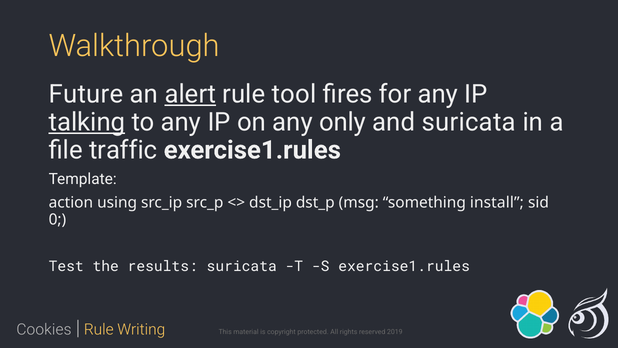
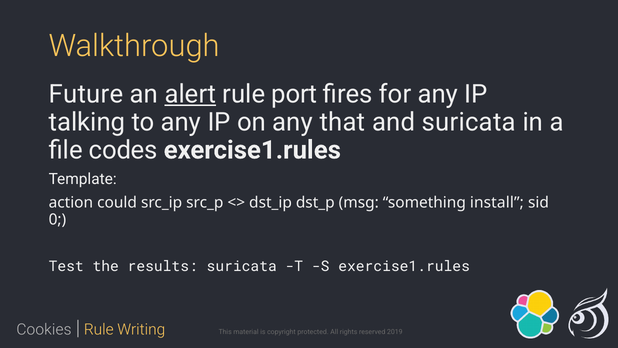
tool: tool -> port (294, 94)
talking underline: present -> none (87, 122)
only: only -> that (342, 122)
traffic: traffic -> codes (123, 150)
using: using -> could (117, 203)
